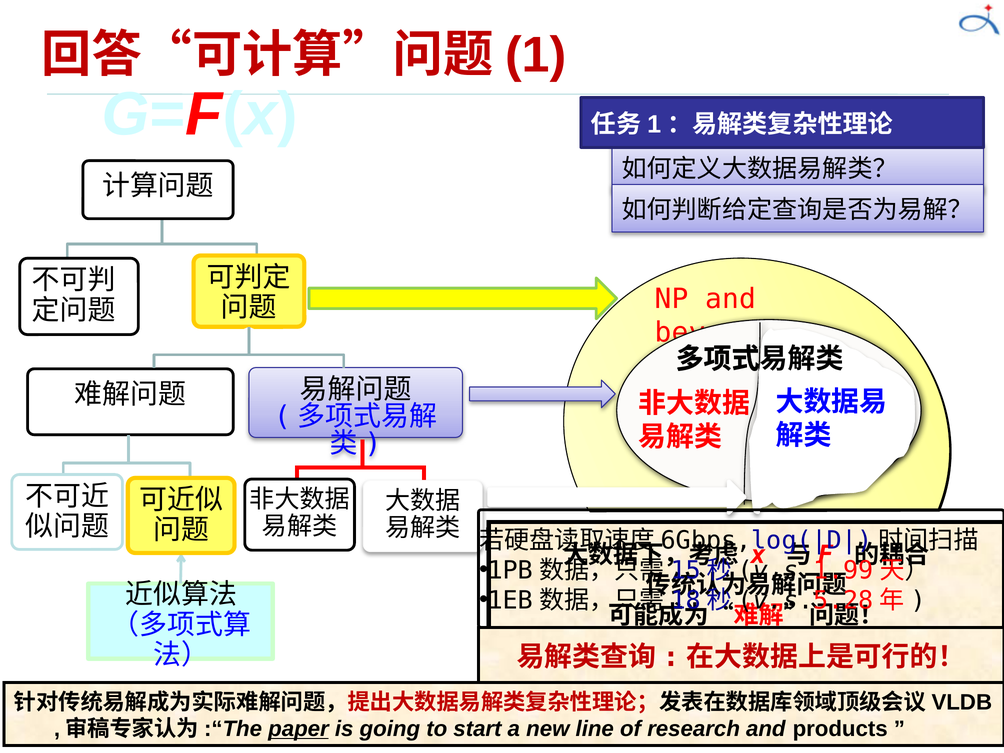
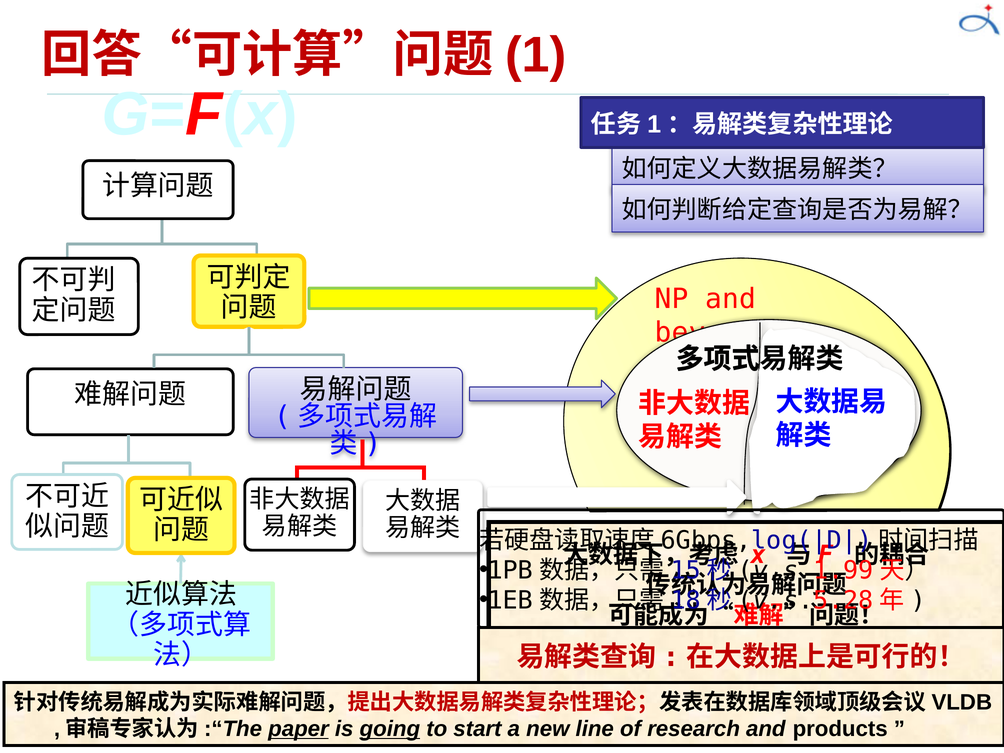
going underline: none -> present (390, 729)
